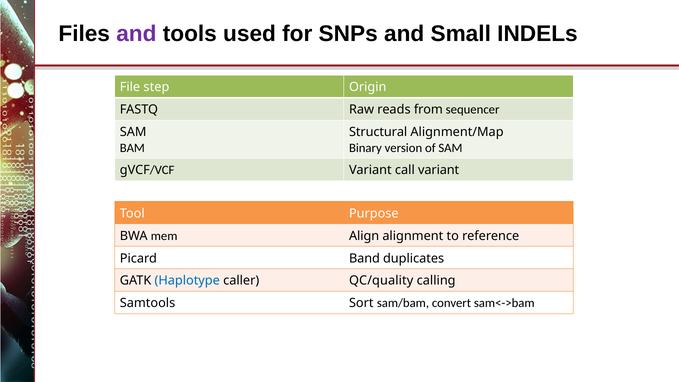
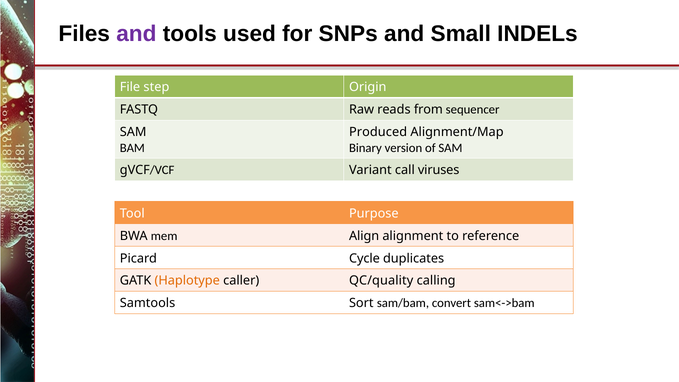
Structural: Structural -> Produced (378, 132)
call variant: variant -> viruses (439, 170)
Band: Band -> Cycle (364, 258)
Haplotype colour: blue -> orange (187, 281)
